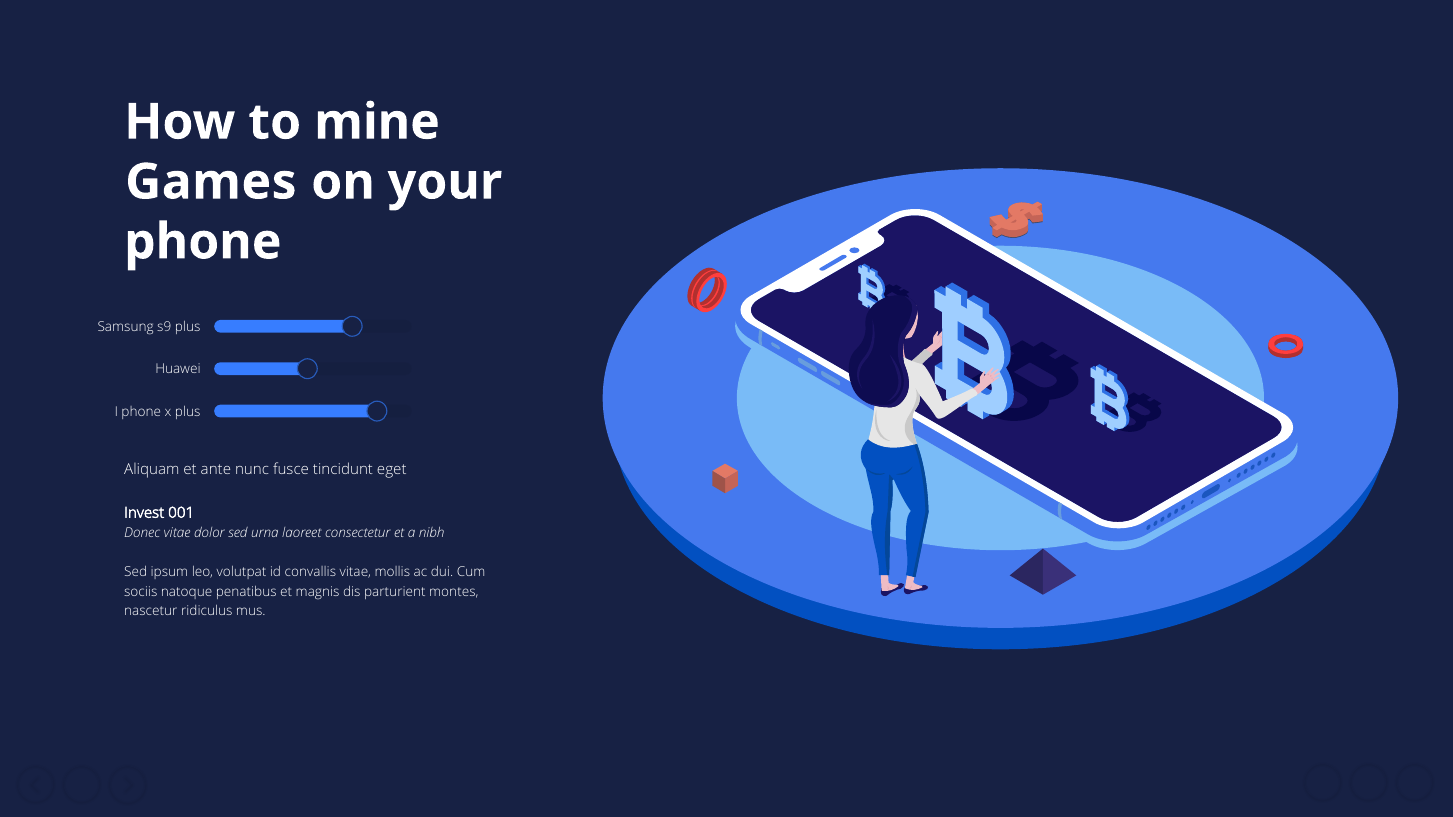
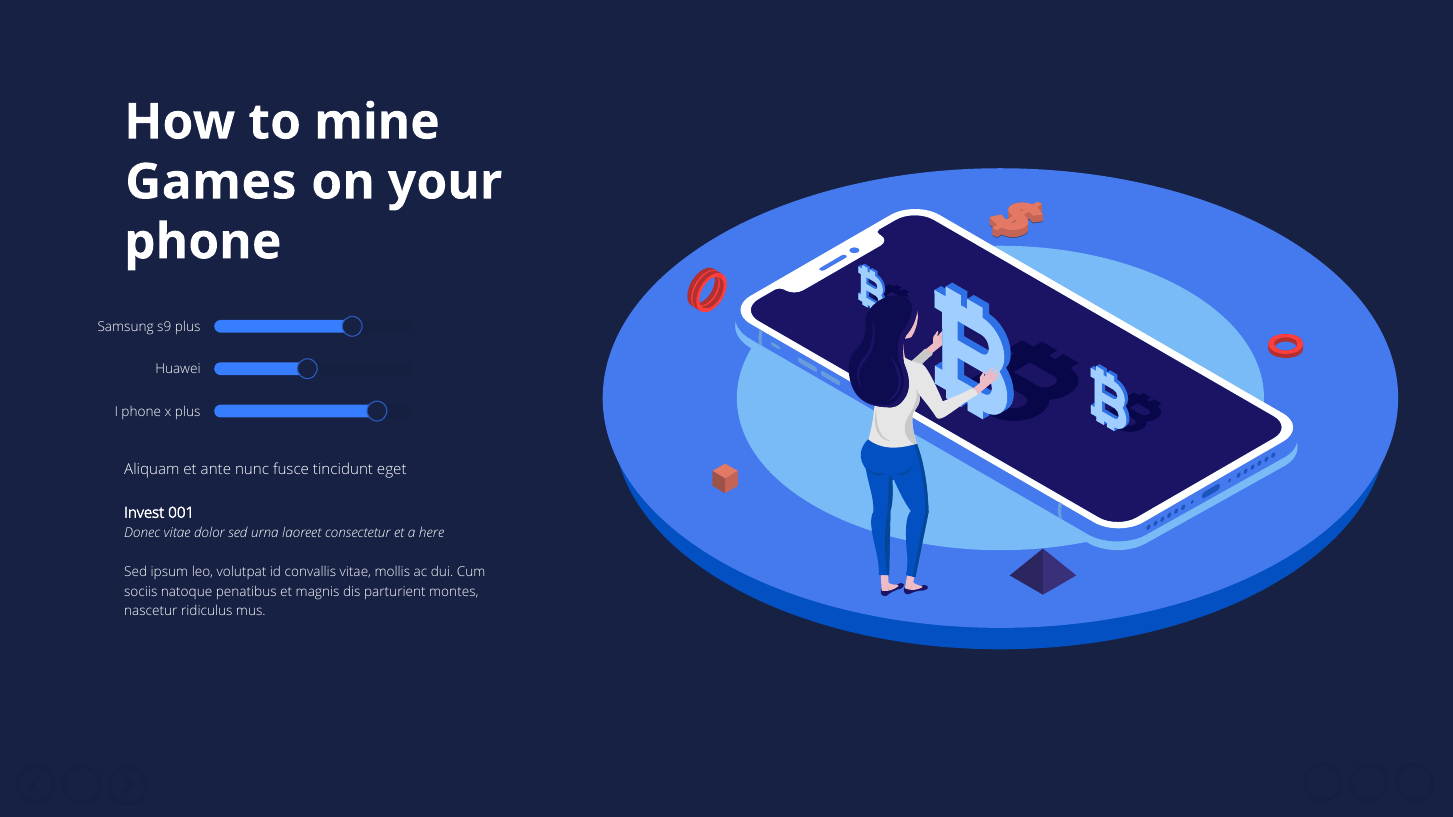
nibh: nibh -> here (432, 533)
